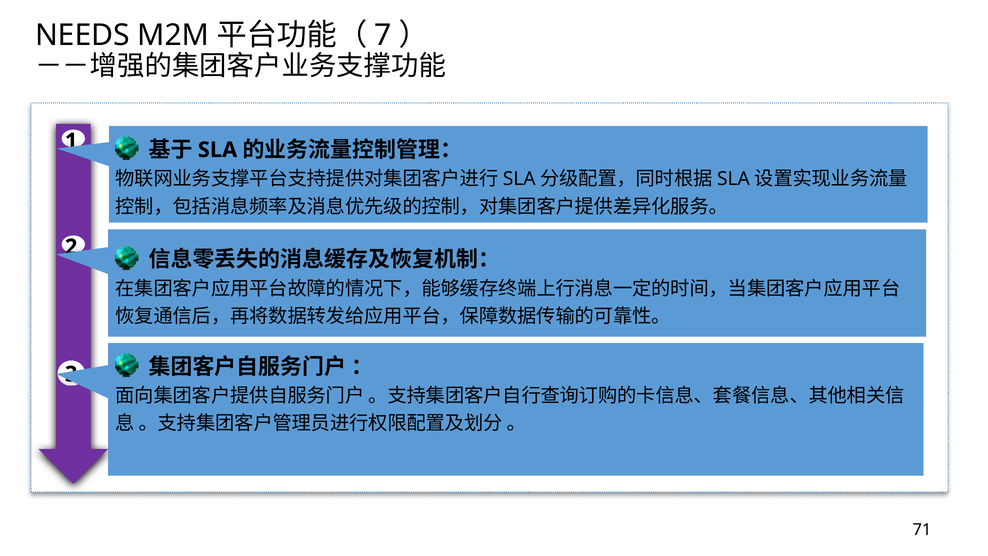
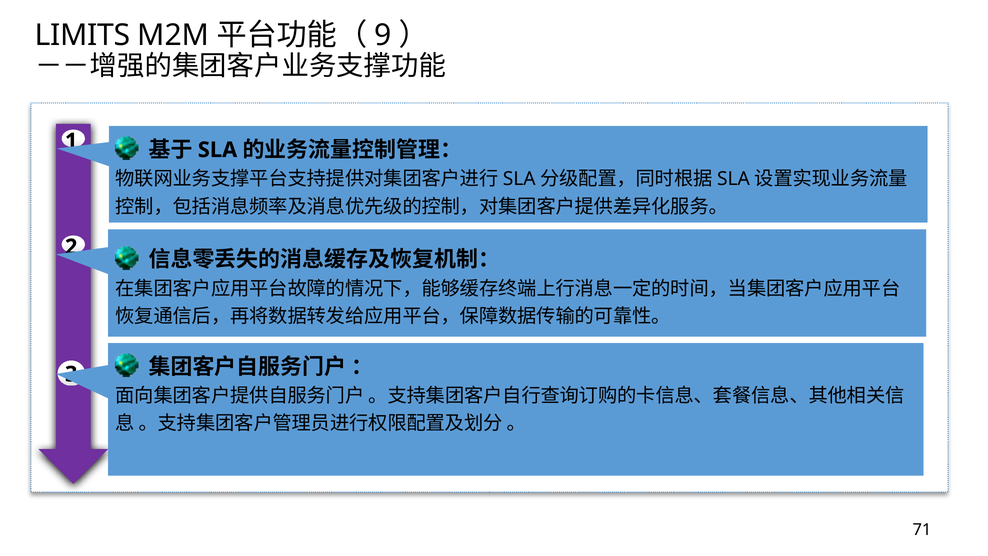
NEEDS: NEEDS -> LIMITS (82, 35)
7: 7 -> 9 (383, 35)
